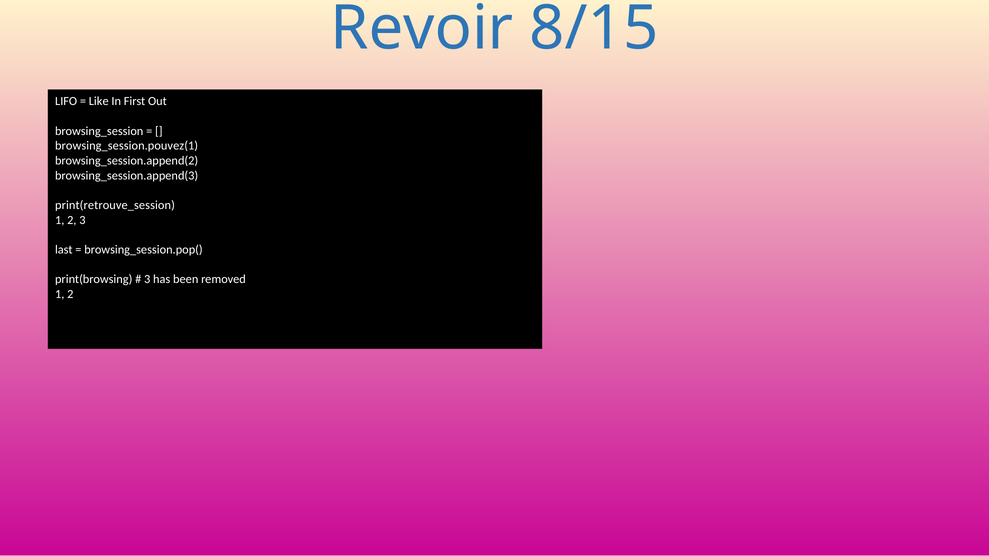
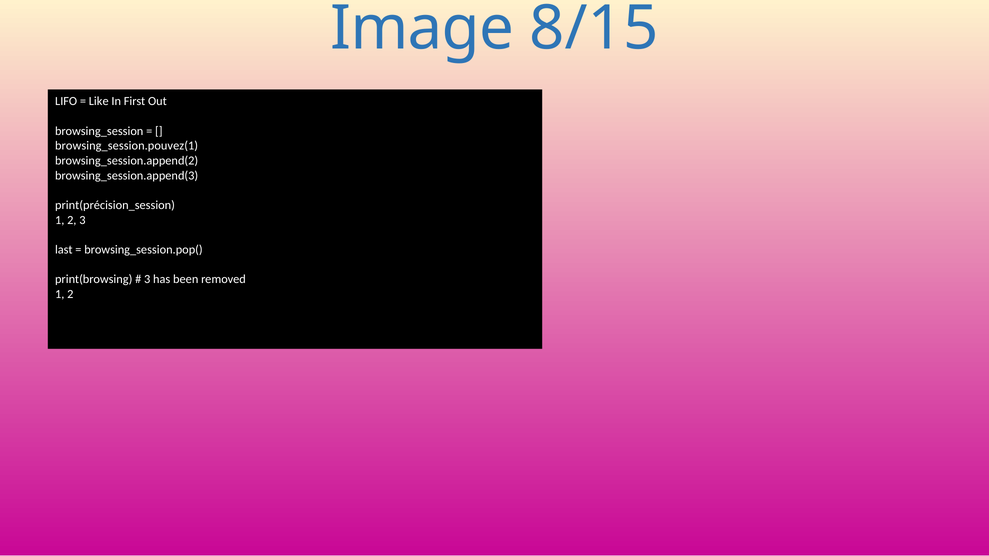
Revoir: Revoir -> Image (422, 28)
print(retrouve_session: print(retrouve_session -> print(précision_session (115, 205)
